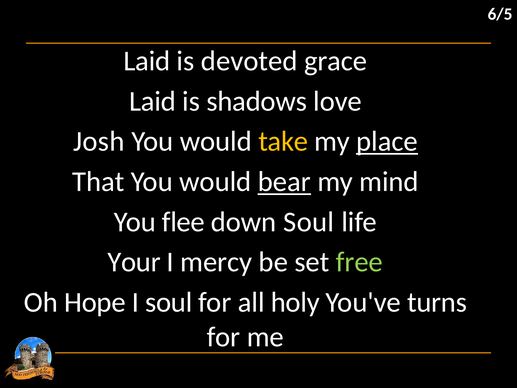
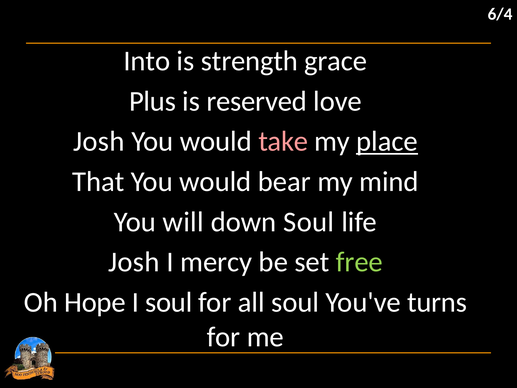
6/5: 6/5 -> 6/4 (500, 14)
Laid: Laid -> Into (147, 61)
devoted: devoted -> strength (249, 61)
Laid: Laid -> Plus (153, 101)
shadows: shadows -> reserved (257, 101)
take colour: yellow -> pink (283, 141)
bear underline: present -> none (284, 182)
flee: flee -> will (183, 222)
Your: Your -> Josh (134, 262)
all holy: holy -> soul (295, 302)
